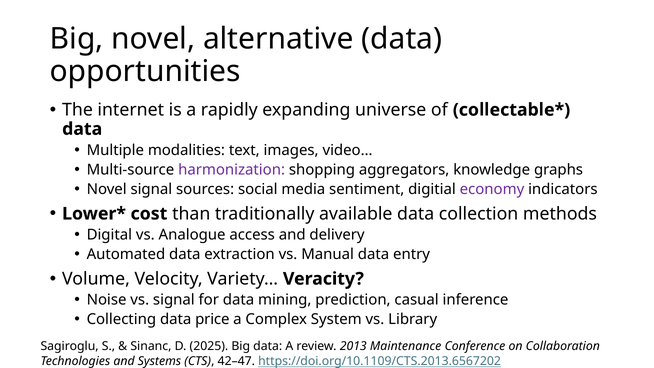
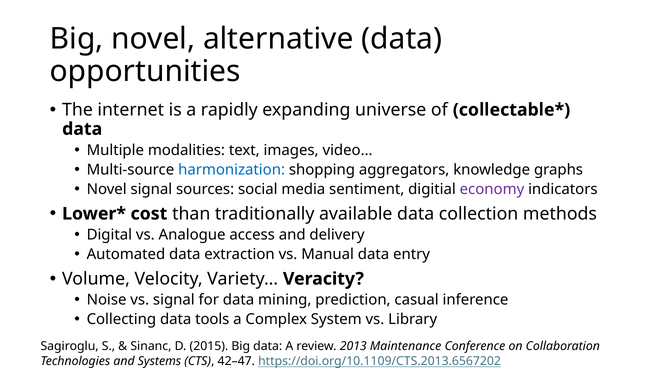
harmonization colour: purple -> blue (232, 170)
price: price -> tools (212, 319)
2025: 2025 -> 2015 (209, 346)
